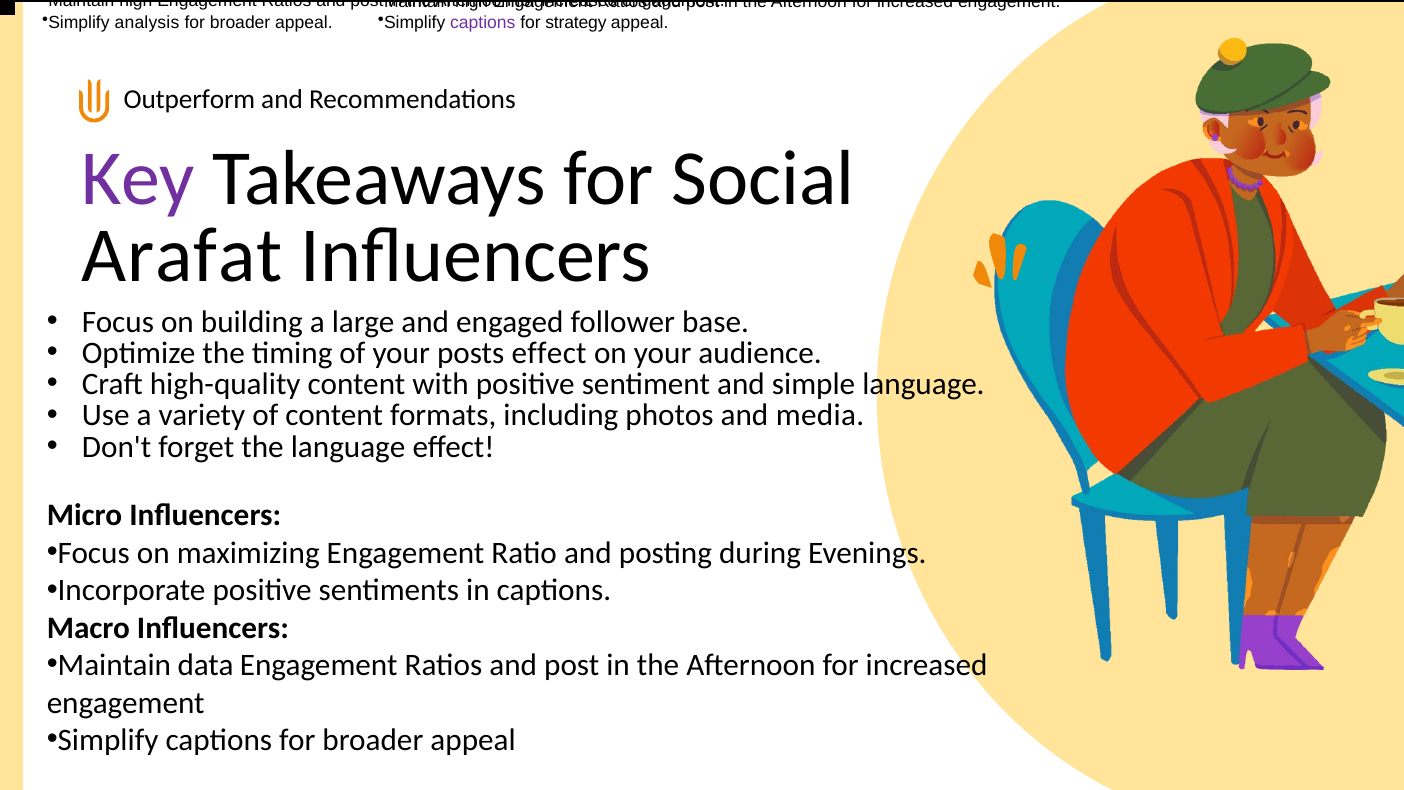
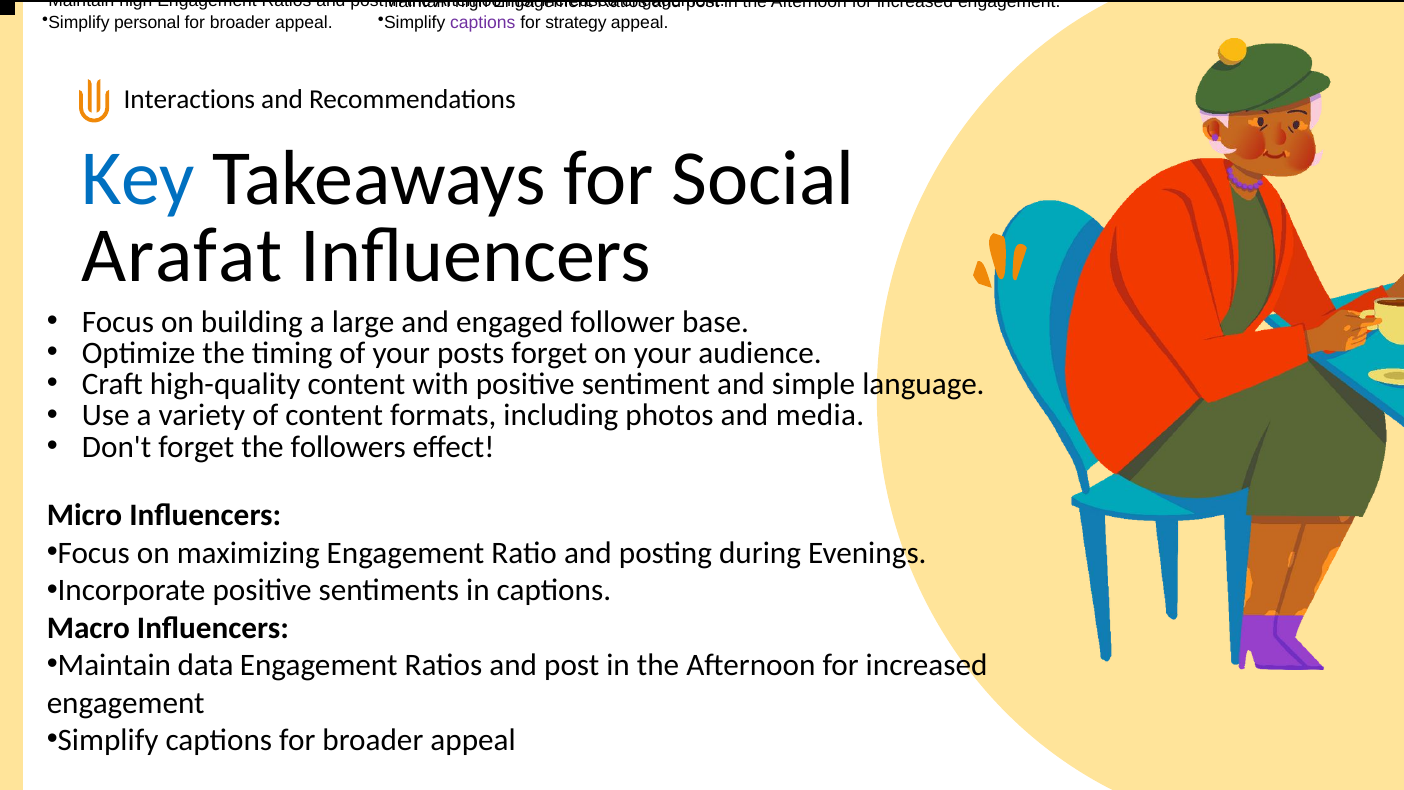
analysis: analysis -> personal (147, 22)
Outperform: Outperform -> Interactions (189, 99)
Key colour: purple -> blue (139, 179)
posts effect: effect -> forget (549, 353)
the language: language -> followers (348, 447)
